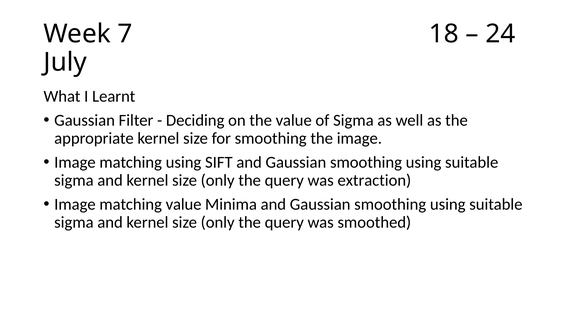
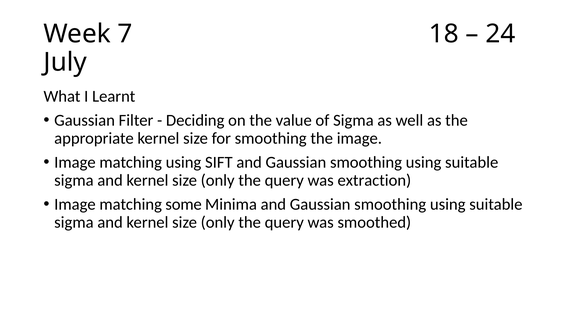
matching value: value -> some (184, 204)
